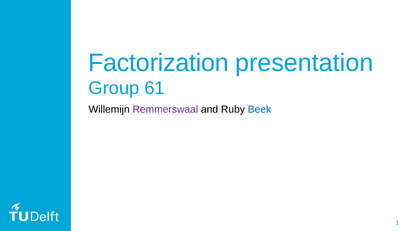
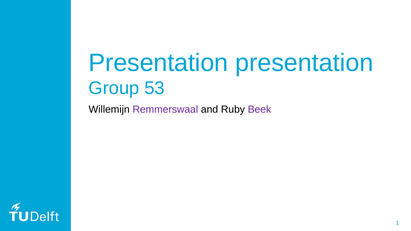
Factorization: Factorization -> Presentation (158, 63)
61: 61 -> 53 (155, 88)
Beek colour: blue -> purple (259, 110)
